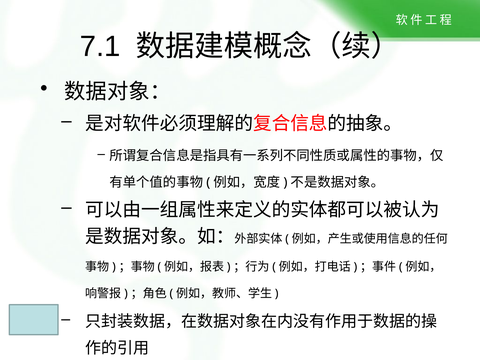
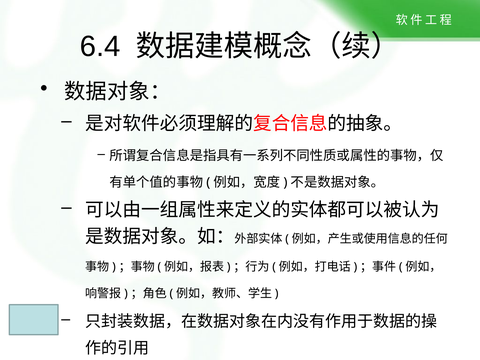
7.1: 7.1 -> 6.4 (100, 46)
